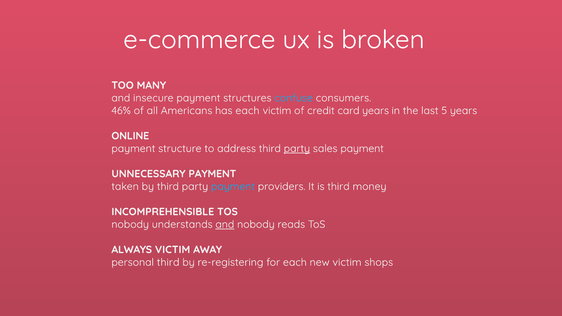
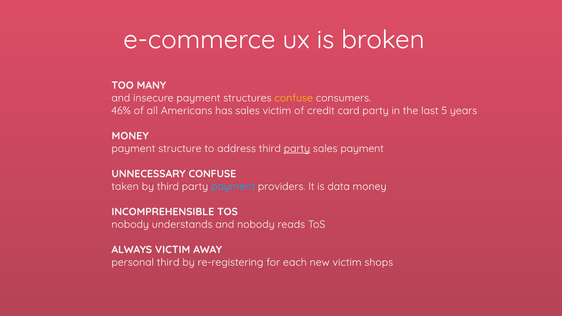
confuse colour: light blue -> yellow (294, 98)
has each: each -> sales (248, 111)
card years: years -> party (376, 111)
ONLINE: ONLINE -> MONEY (130, 136)
UNNECESSARY PAYMENT: PAYMENT -> CONFUSE (212, 174)
is third: third -> data (339, 186)
and underline: present -> none (225, 224)
